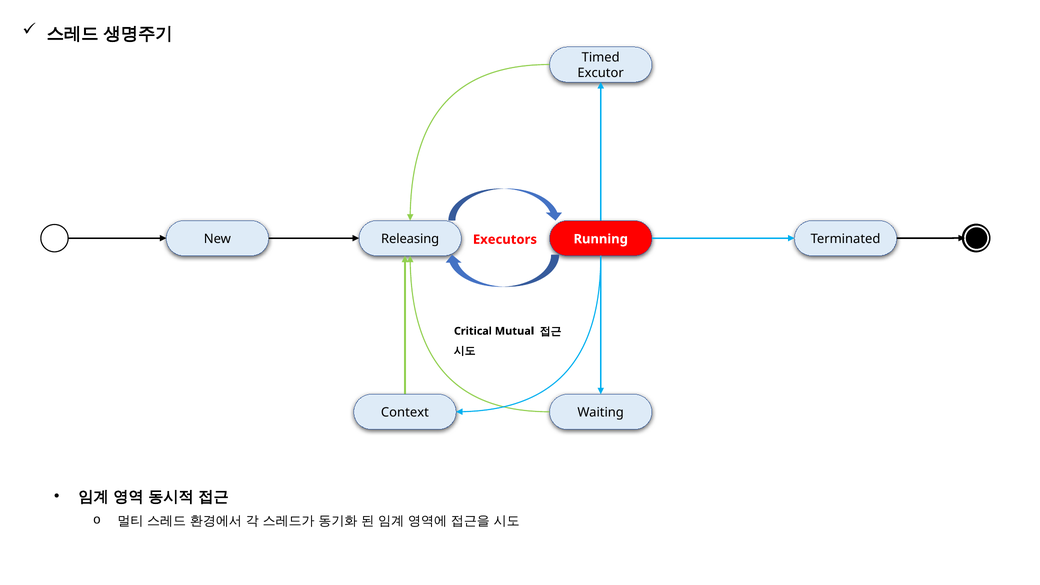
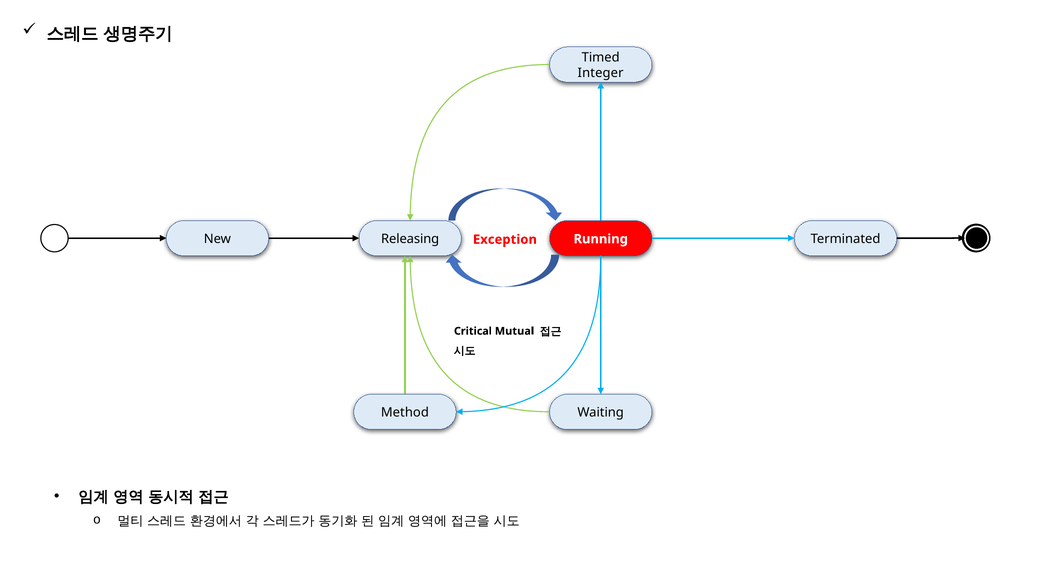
Excutor: Excutor -> Integer (601, 73)
Executors: Executors -> Exception (505, 240)
Context: Context -> Method (405, 413)
